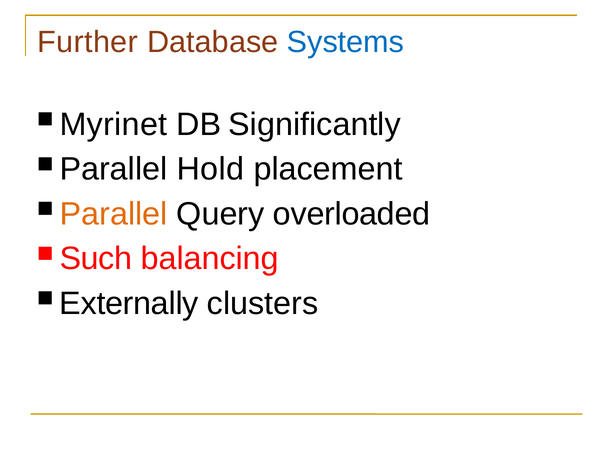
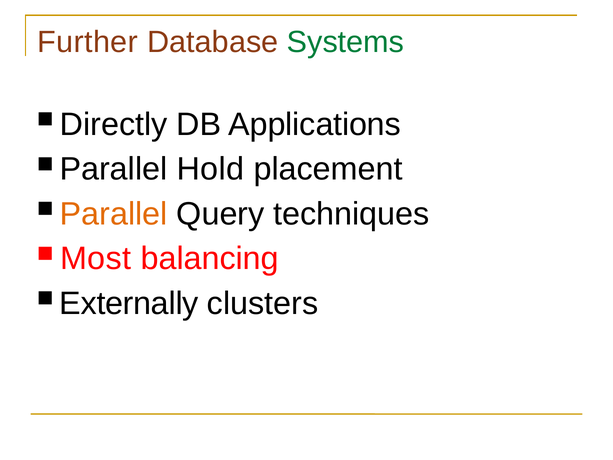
Systems colour: blue -> green (346, 42)
Myrinet: Myrinet -> Directly (114, 124)
Significantly: Significantly -> Applications (315, 124)
overloaded: overloaded -> techniques (351, 214)
Such: Such -> Most (96, 259)
